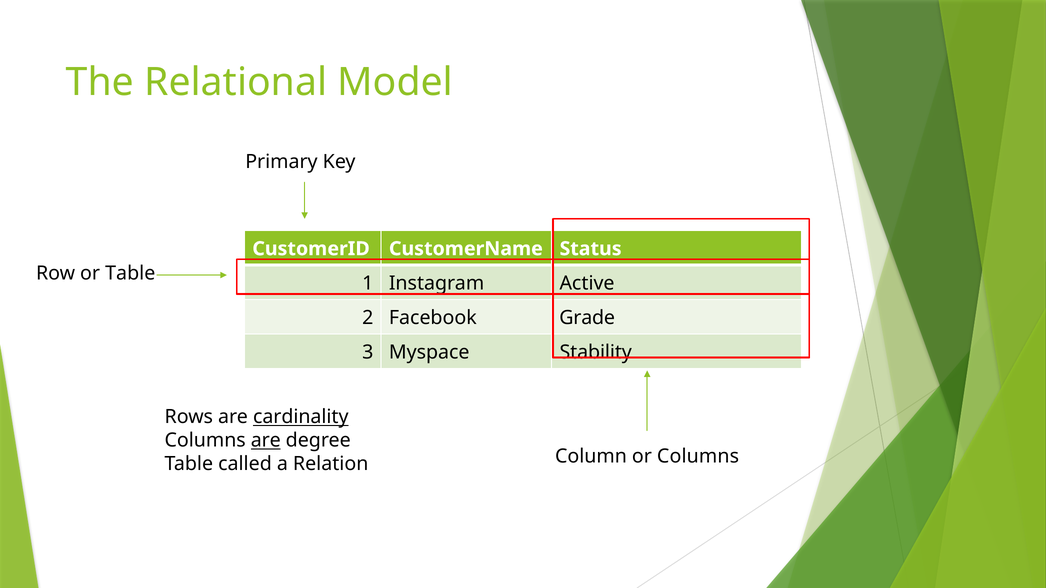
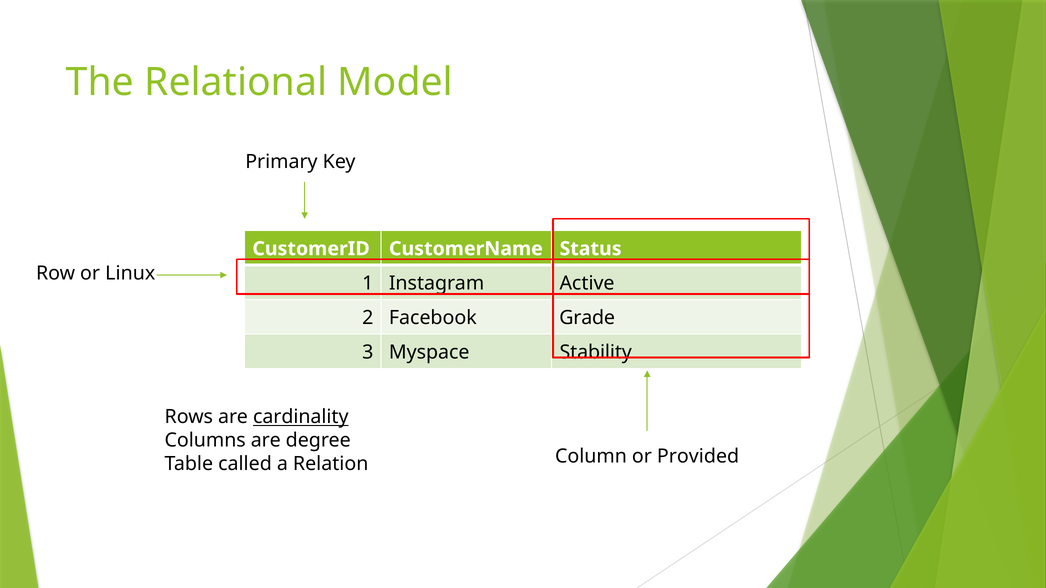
or Table: Table -> Linux (130, 274)
are underline: present -> none (266, 441)
or Columns: Columns -> Provided (698, 457)
